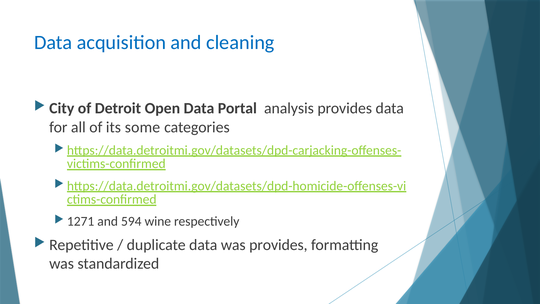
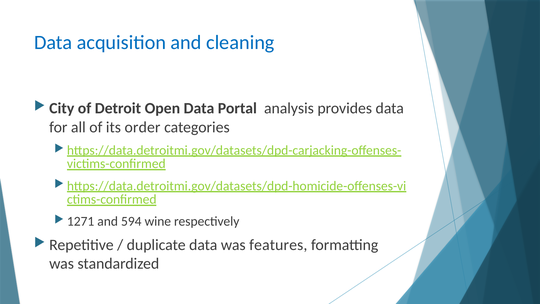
some: some -> order (142, 127)
was provides: provides -> features (278, 245)
